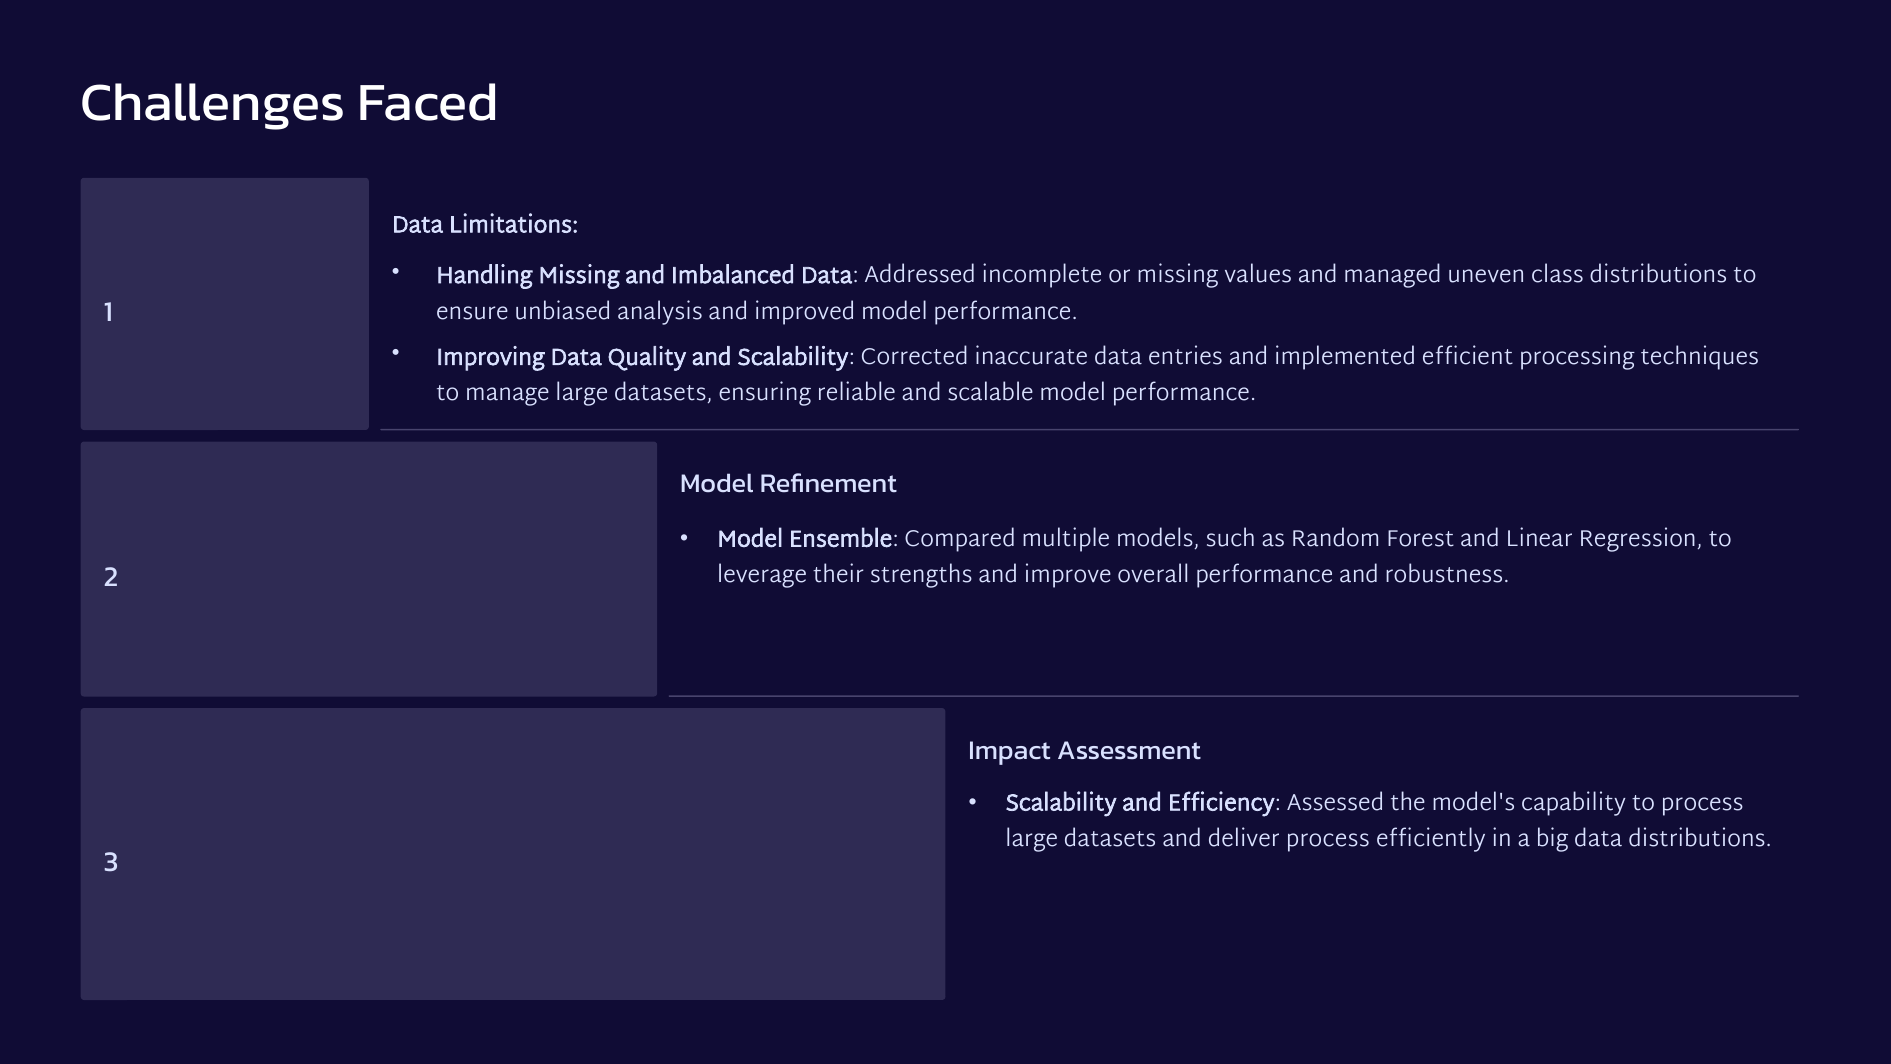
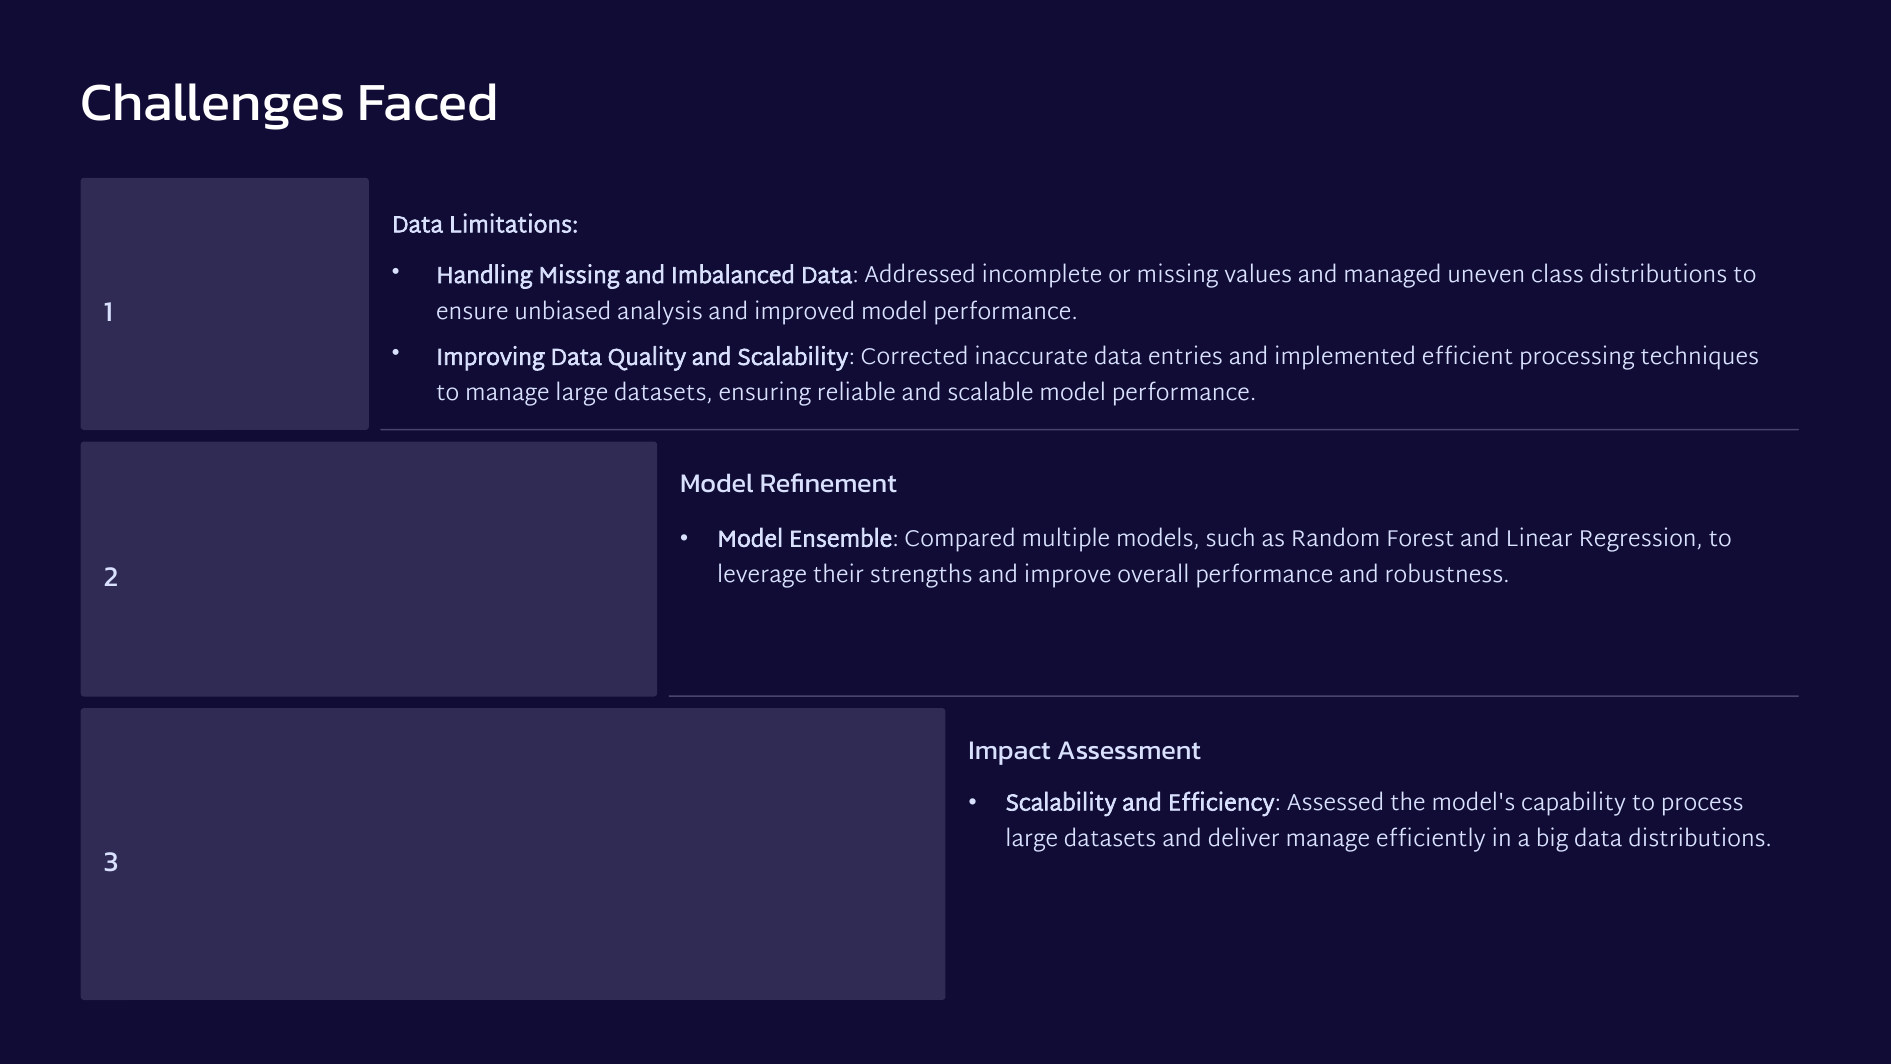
deliver process: process -> manage (1328, 839)
